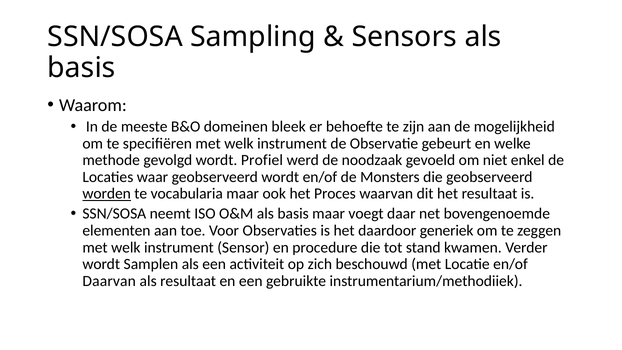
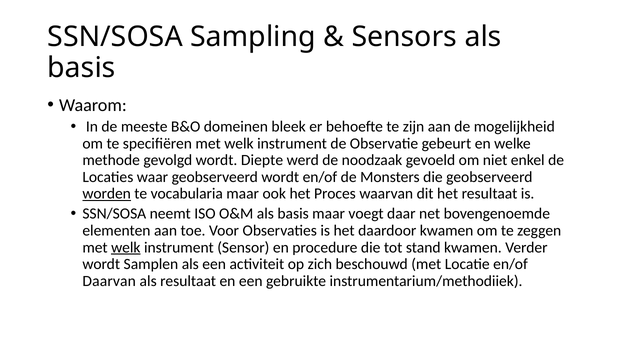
Profiel: Profiel -> Diepte (262, 160)
daardoor generiek: generiek -> kwamen (447, 231)
welk underline: none -> present (126, 247)
